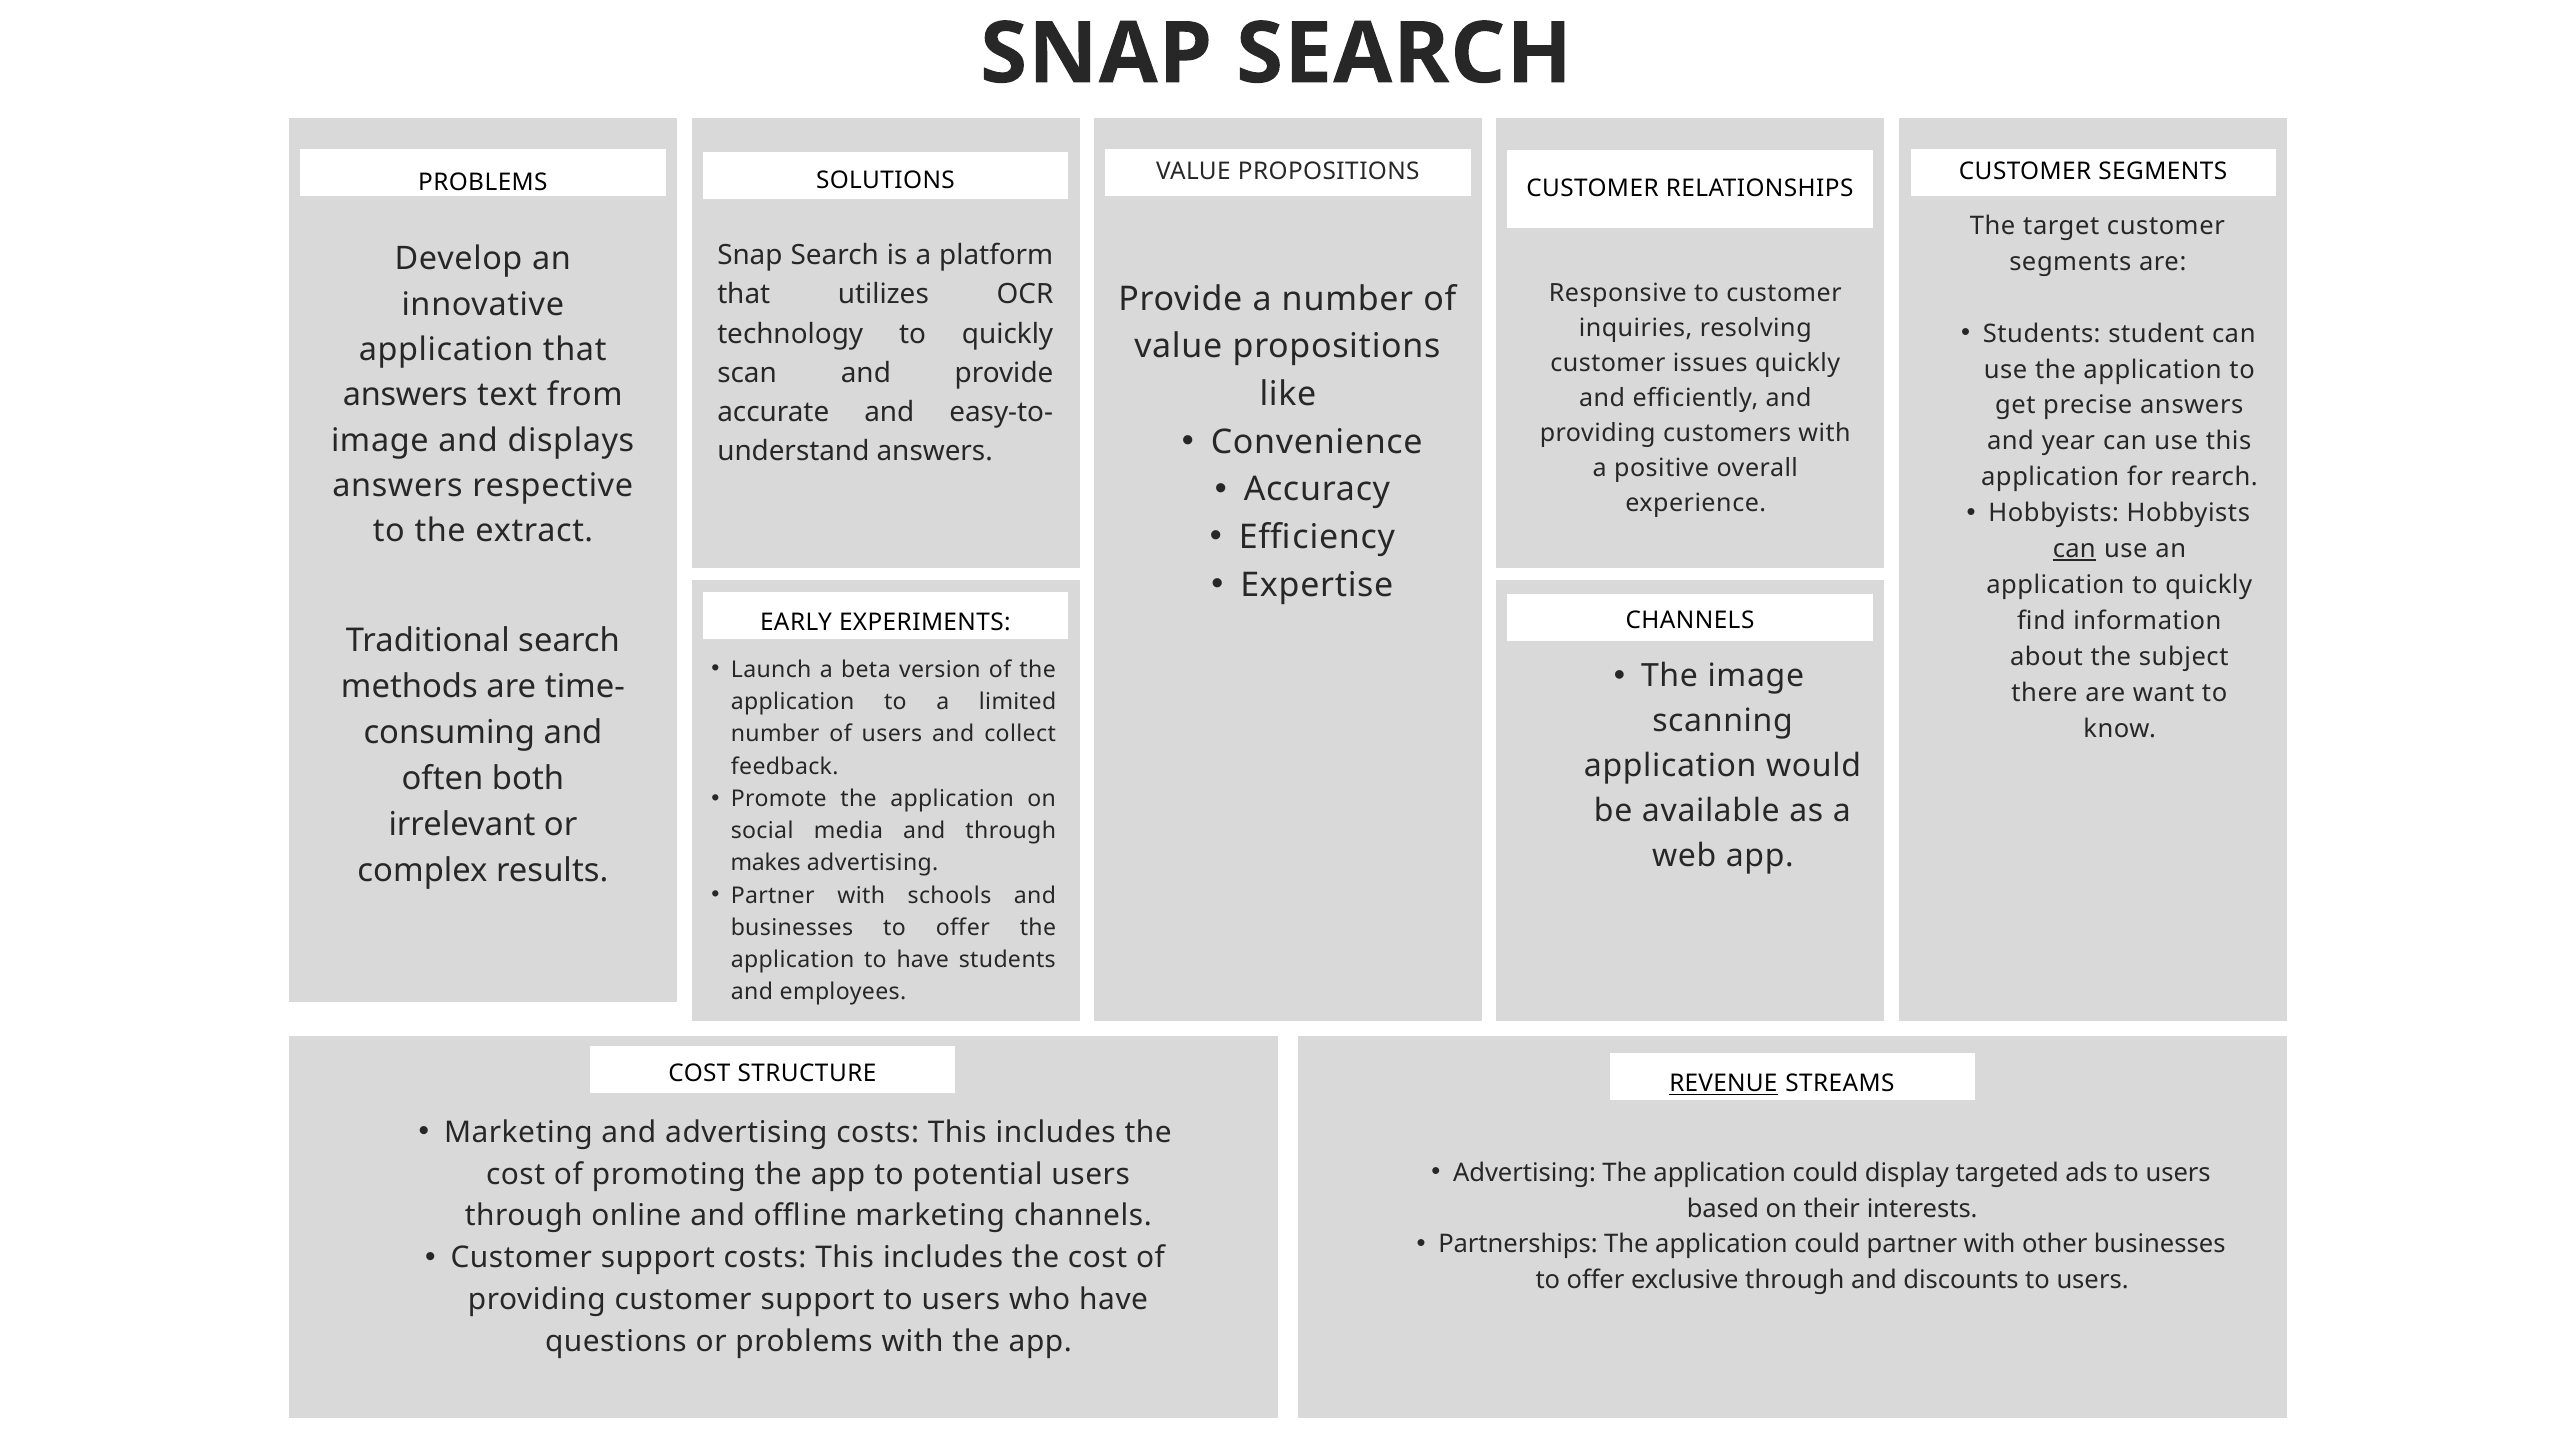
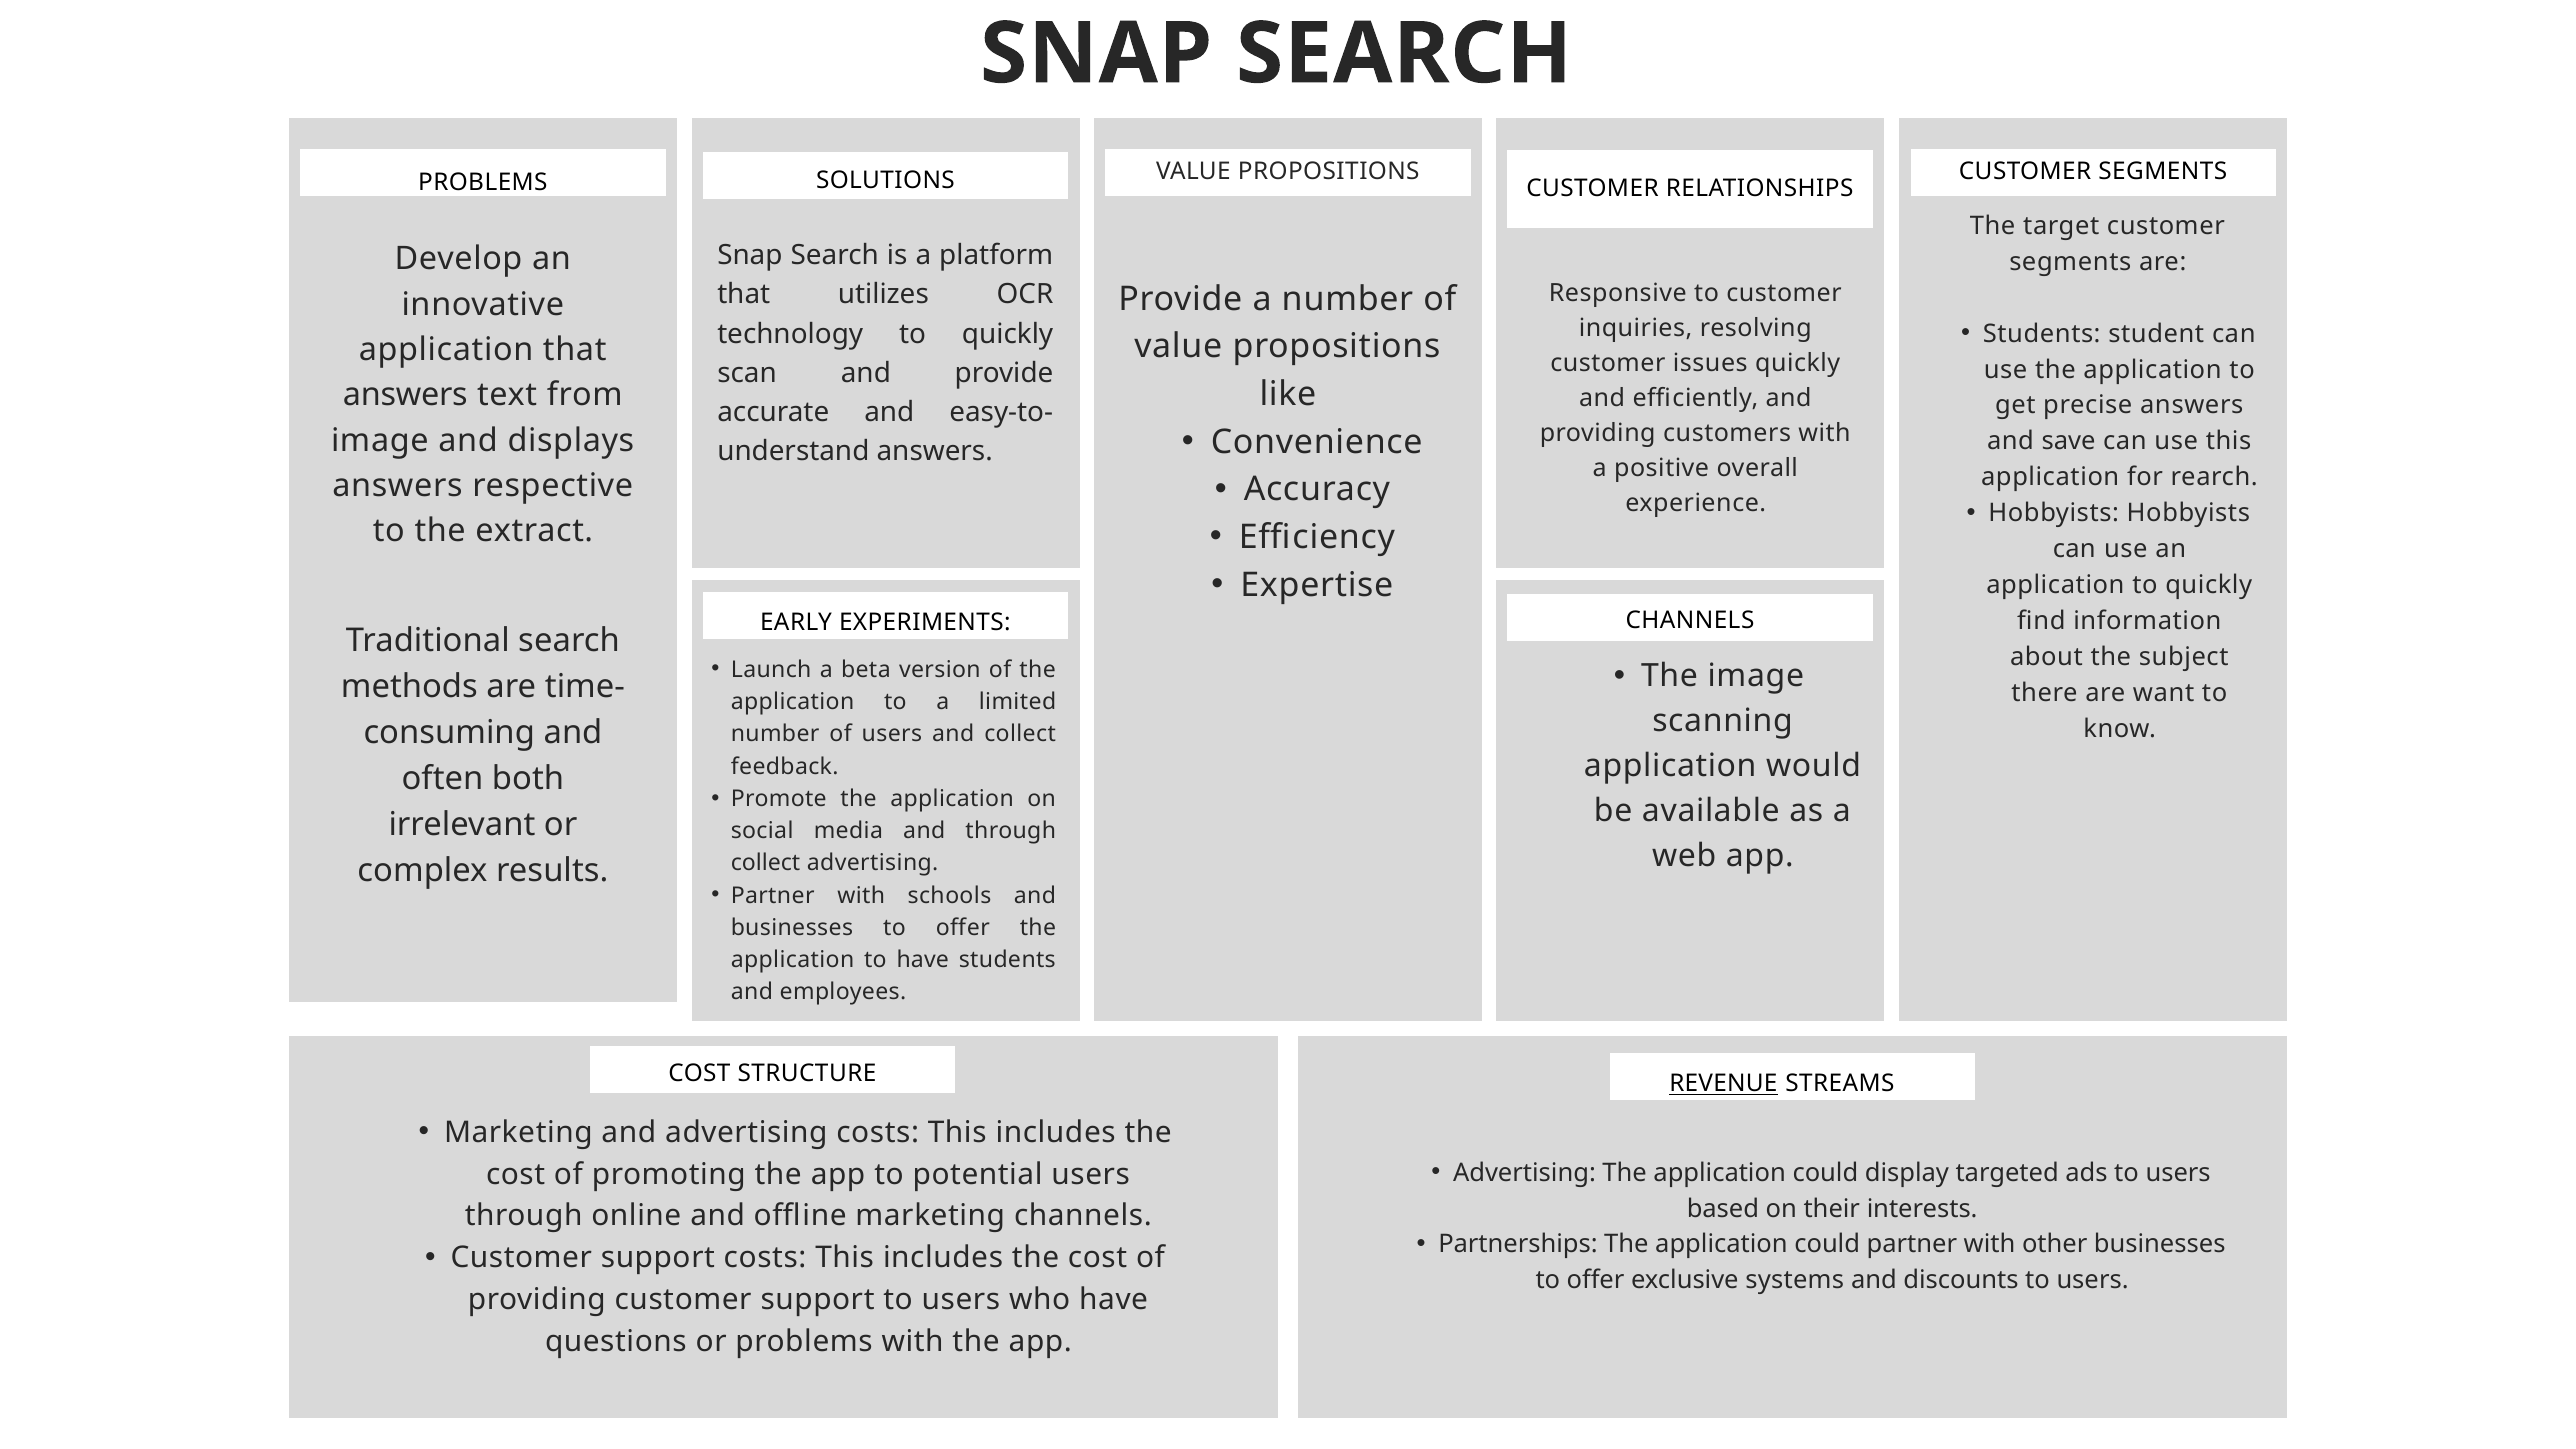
year: year -> save (2069, 441)
can underline: present -> none (2074, 549)
makes: makes -> collect (766, 863)
exclusive through: through -> systems (1795, 1280)
